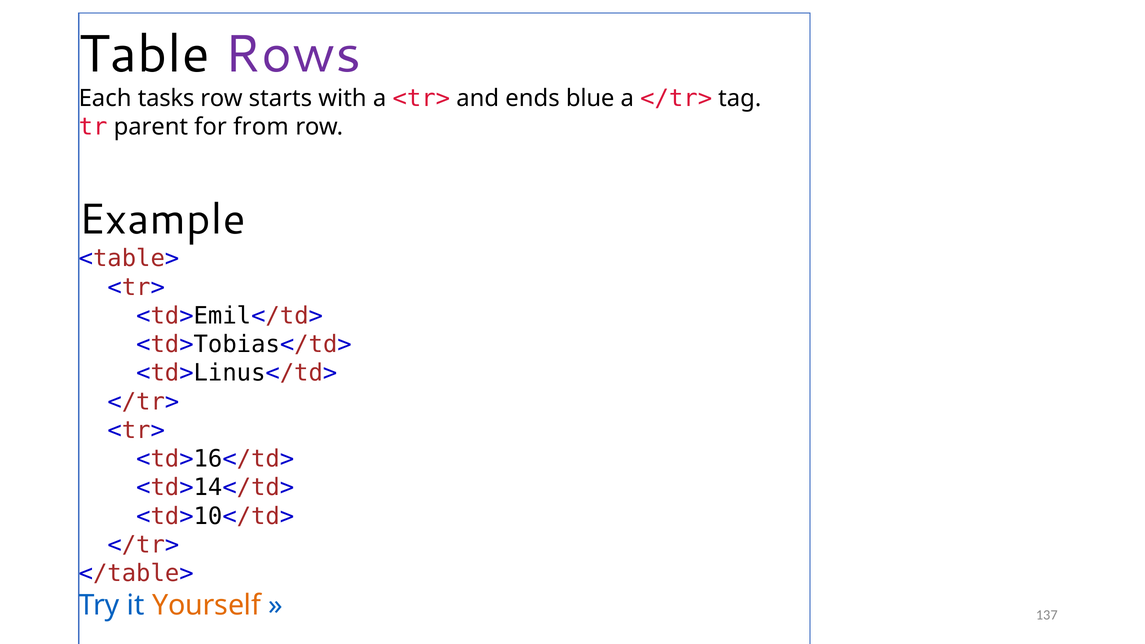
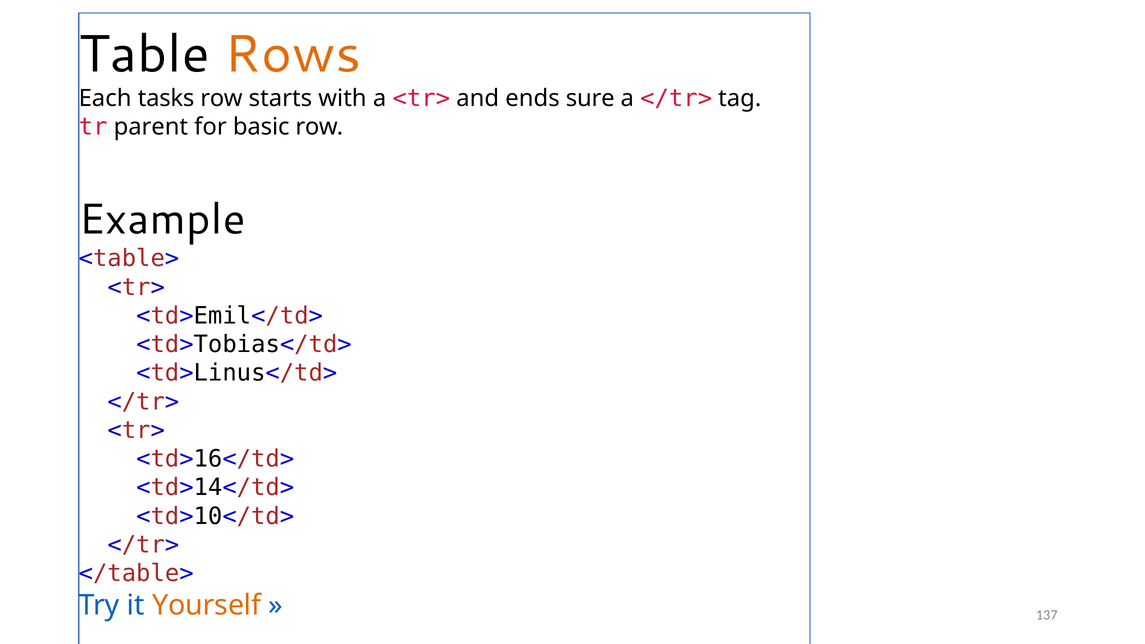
Rows colour: purple -> orange (293, 54)
blue: blue -> sure (590, 98)
from: from -> basic (261, 127)
